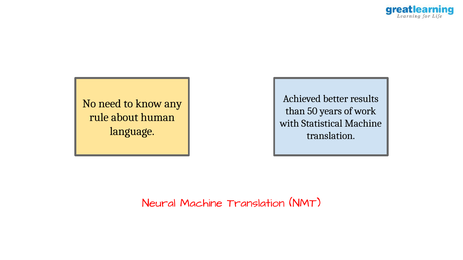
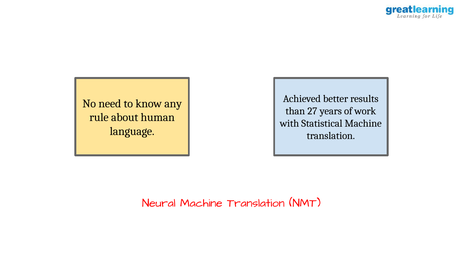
50: 50 -> 27 (312, 111)
